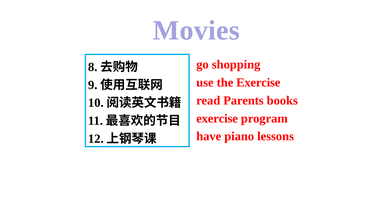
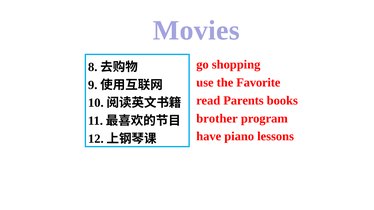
the Exercise: Exercise -> Favorite (258, 83)
exercise: exercise -> brother (217, 119)
